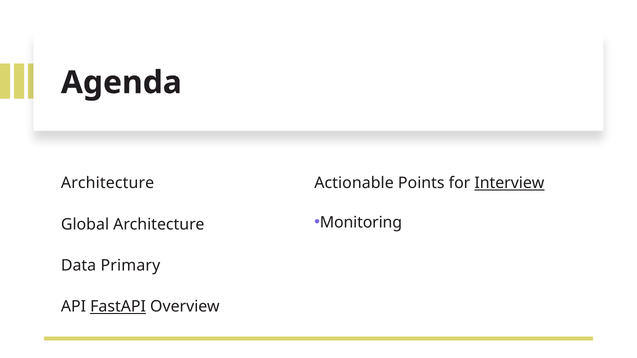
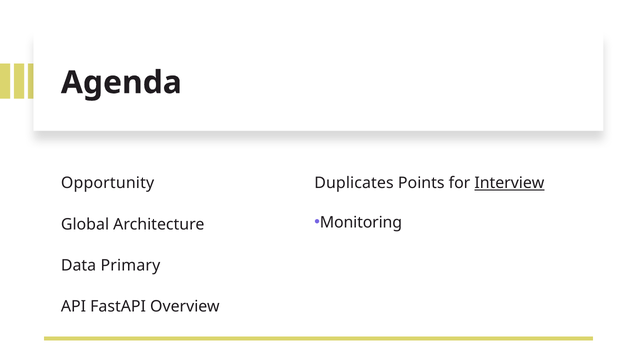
Architecture: Architecture -> Opportunity (108, 183)
Actionable: Actionable -> Duplicates (354, 183)
FastAPI underline: present -> none (118, 307)
